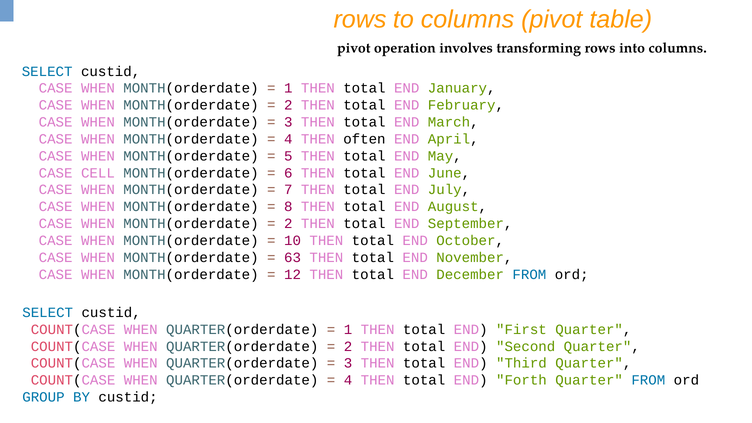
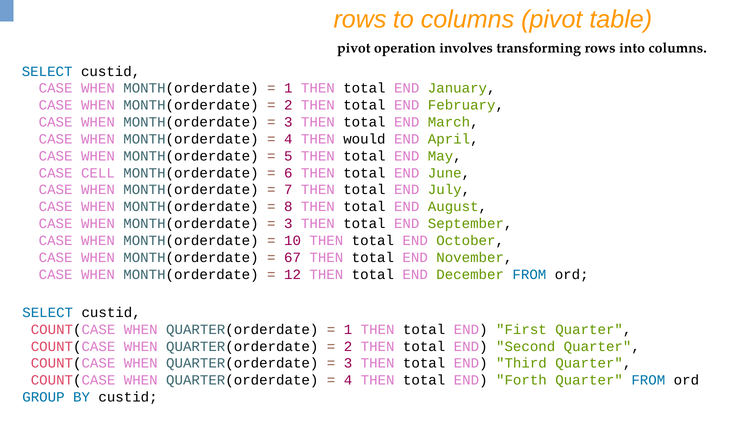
often: often -> would (364, 139)
2: 2 -> 3 (288, 224)
63: 63 -> 67 (293, 258)
